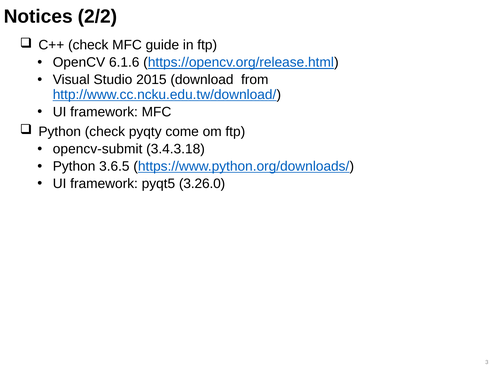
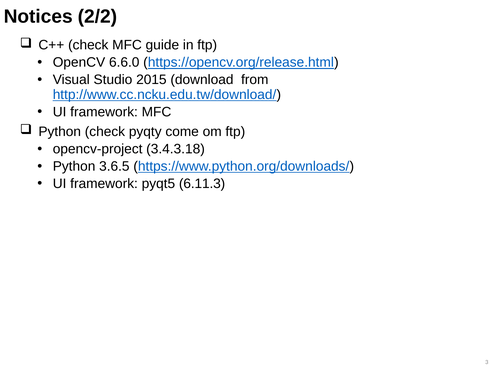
6.1.6: 6.1.6 -> 6.6.0 (124, 62)
opencv-submit: opencv-submit -> opencv-project (98, 149)
3.26.0: 3.26.0 -> 6.11.3 (202, 184)
